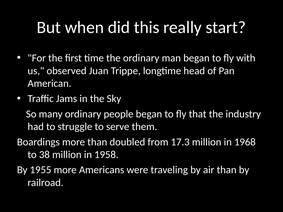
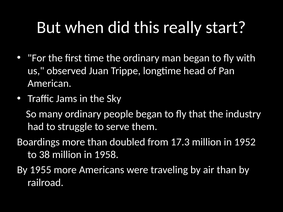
1968: 1968 -> 1952 (245, 142)
